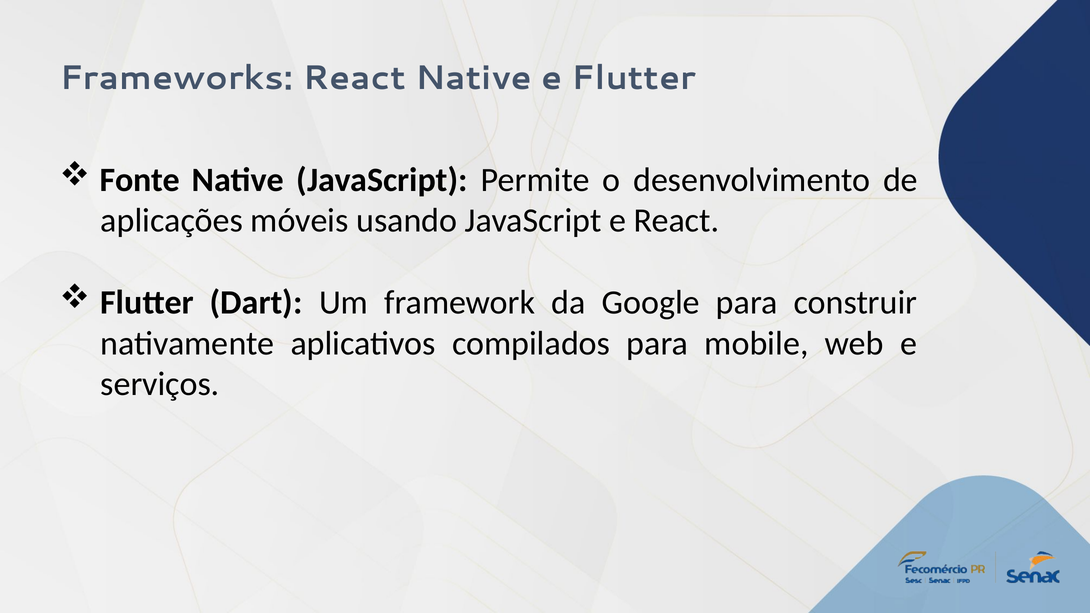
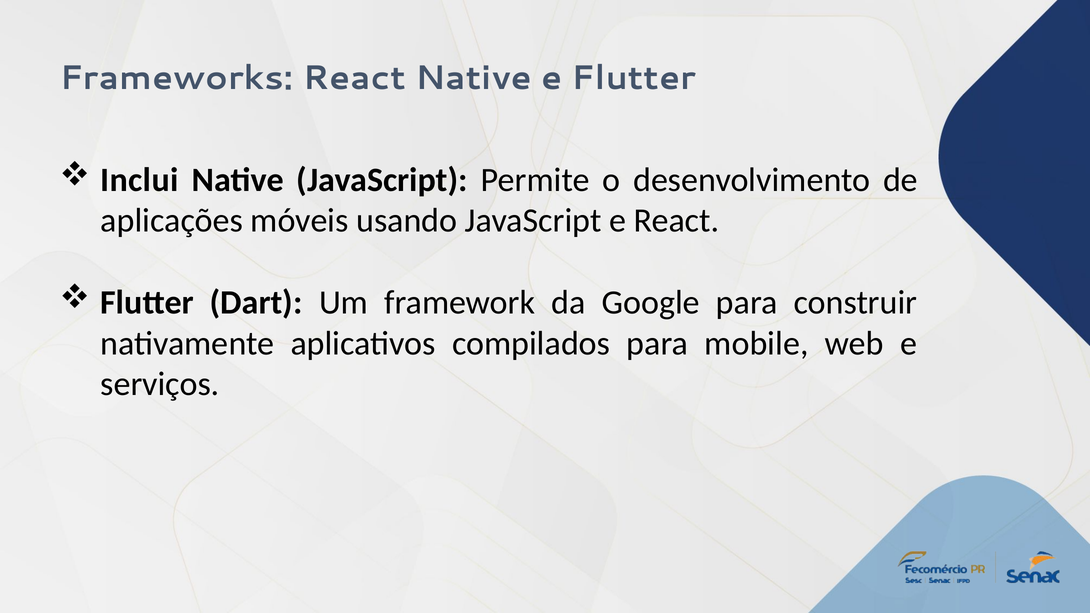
Fonte: Fonte -> Inclui (139, 180)
